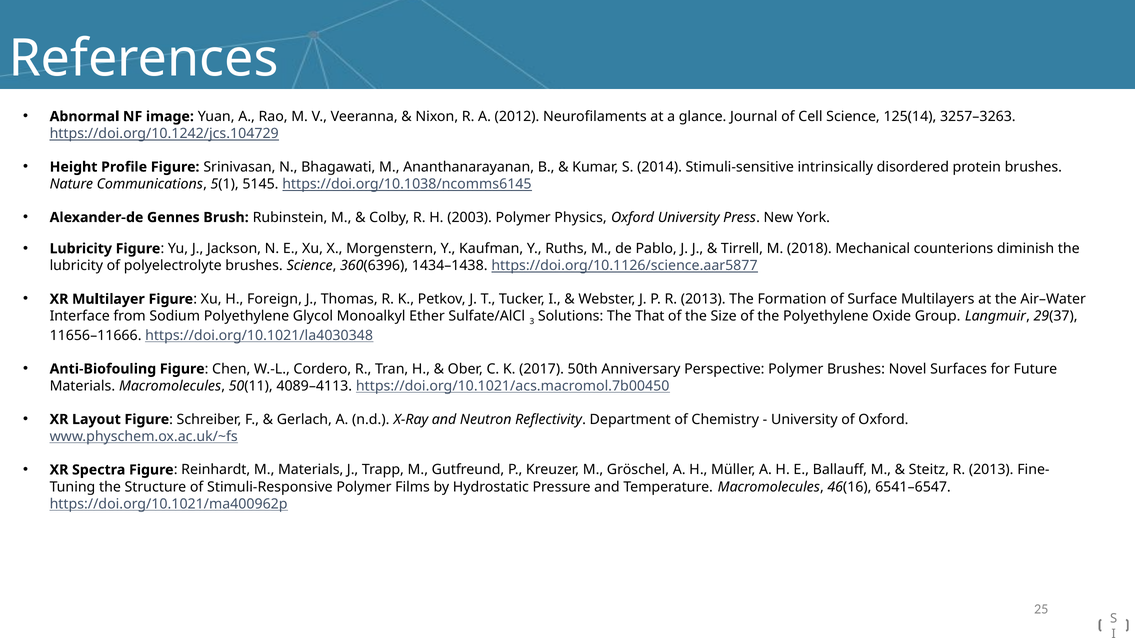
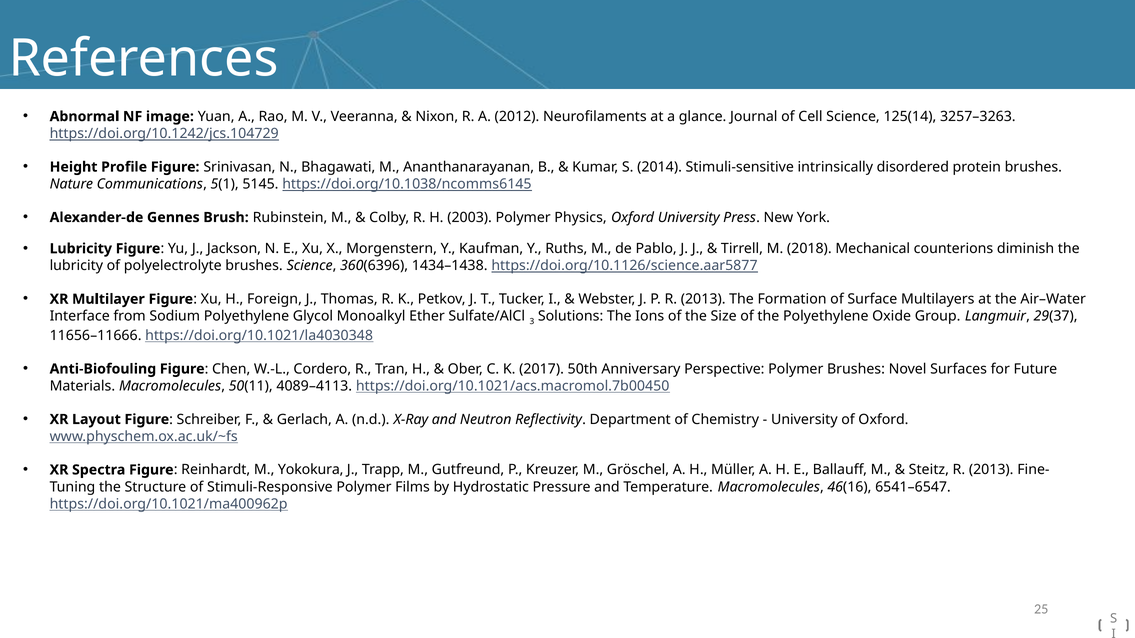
That: That -> Ions (650, 316)
M Materials: Materials -> Yokokura (311, 470)
